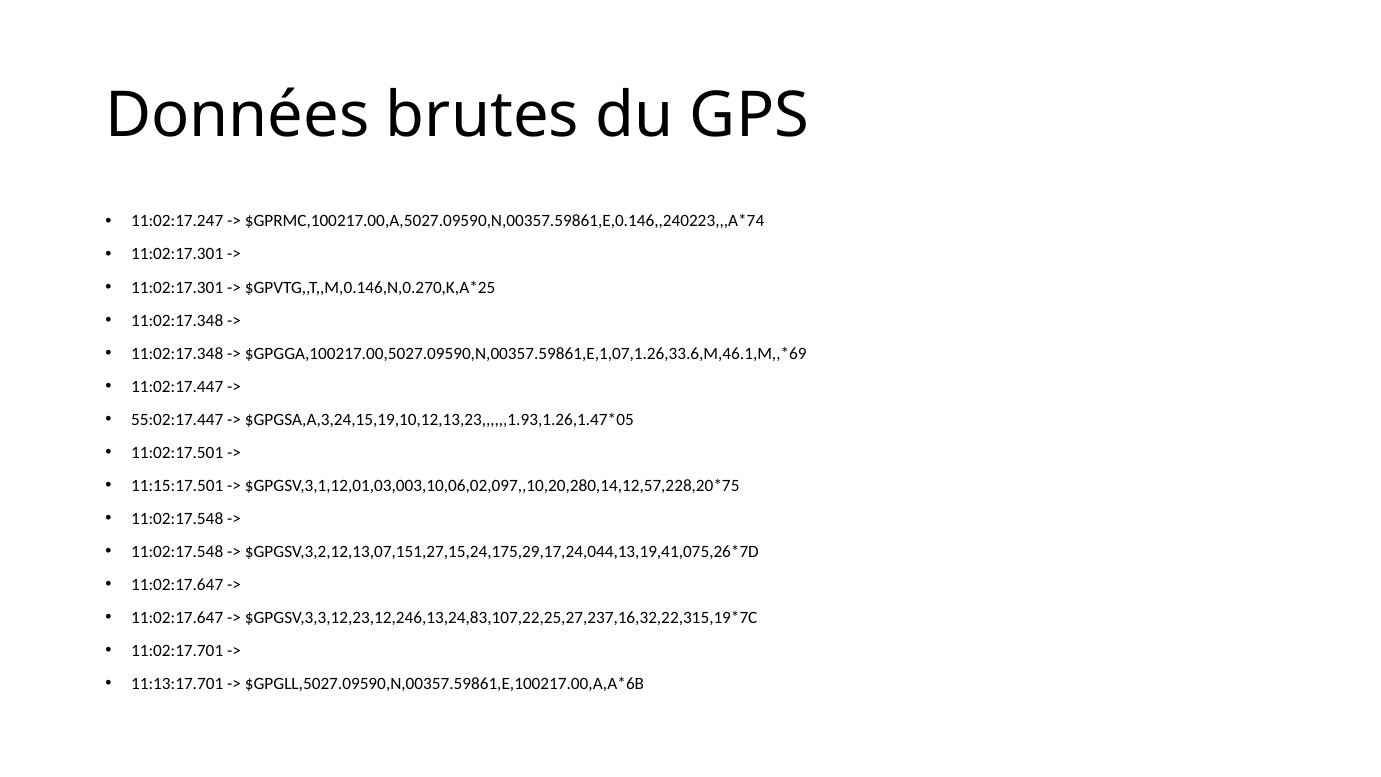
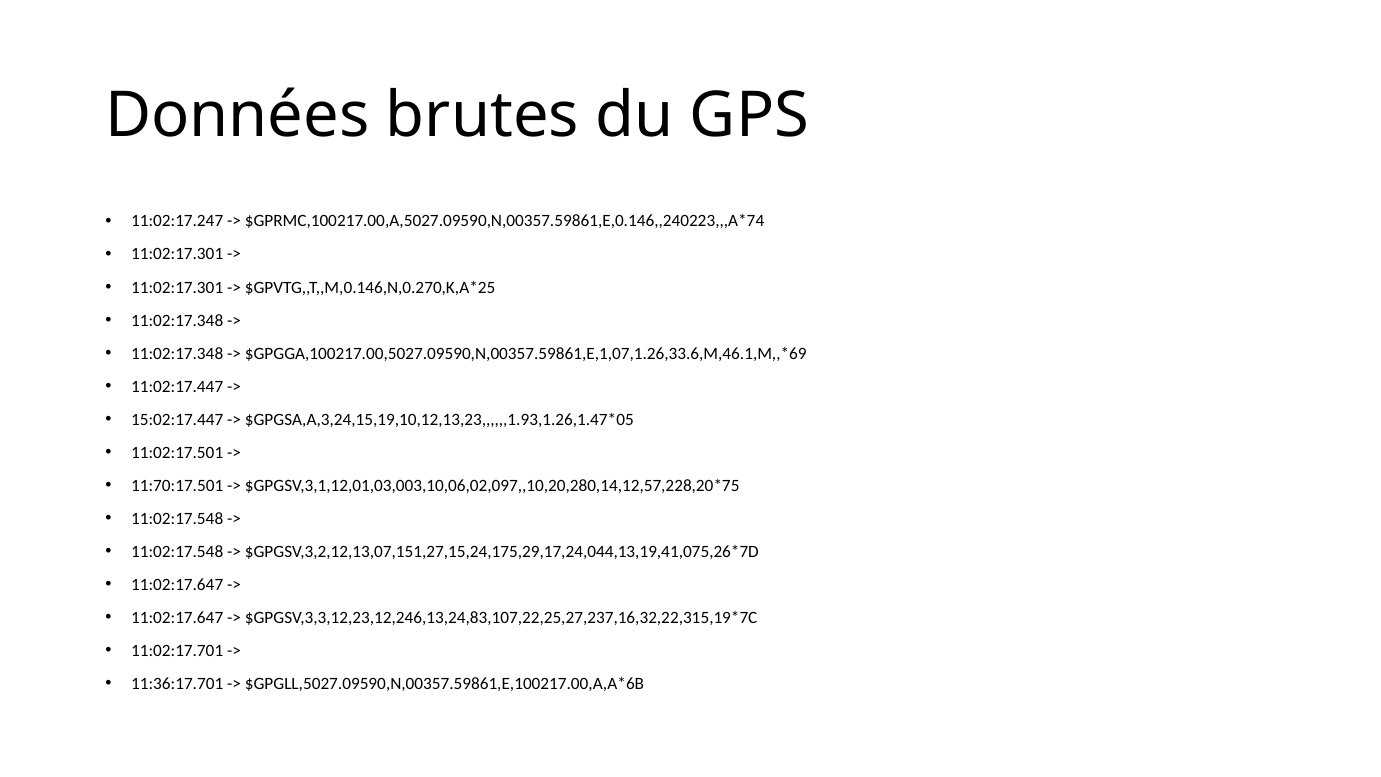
55:02:17.447: 55:02:17.447 -> 15:02:17.447 (177, 419)
11:15:17.501: 11:15:17.501 -> 11:70:17.501 (177, 485)
11:13:17.701: 11:13:17.701 -> 11:36:17.701 (177, 684)
